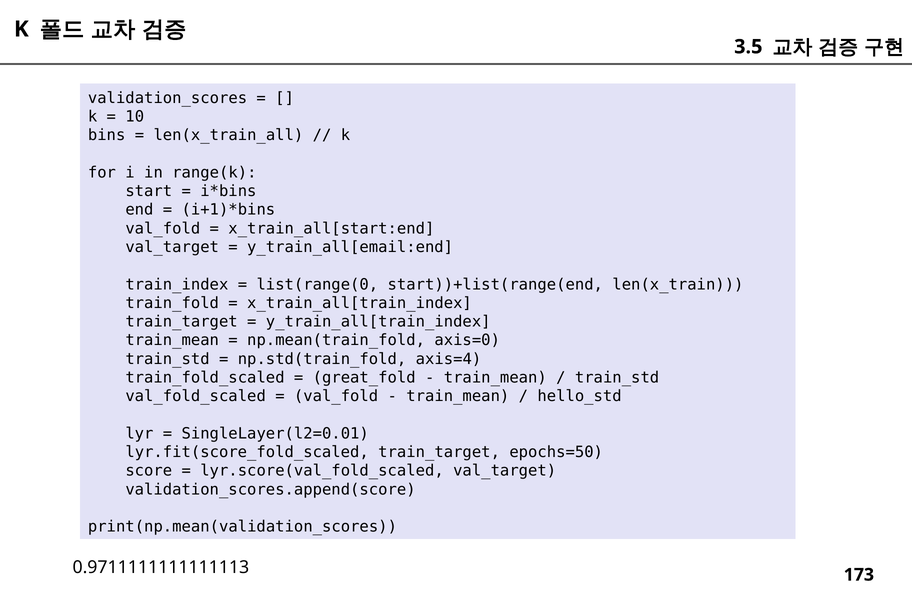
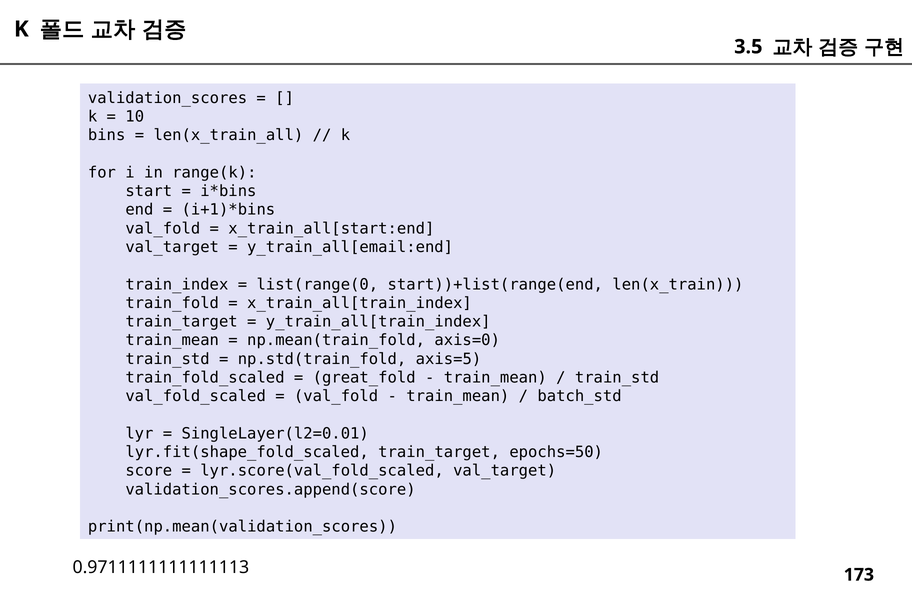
axis=4: axis=4 -> axis=5 (448, 359)
hello_std: hello_std -> batch_std (580, 396)
lyr.fit(score_fold_scaled: lyr.fit(score_fold_scaled -> lyr.fit(shape_fold_scaled (247, 452)
